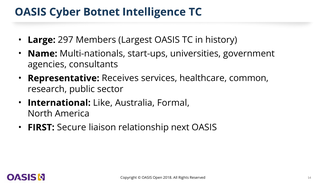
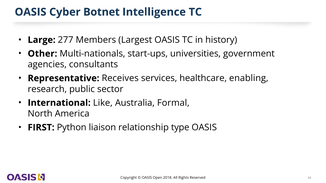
297: 297 -> 277 (66, 40)
Name: Name -> Other (42, 54)
common: common -> enabling (249, 78)
Secure: Secure -> Python (72, 128)
next: next -> type (180, 128)
